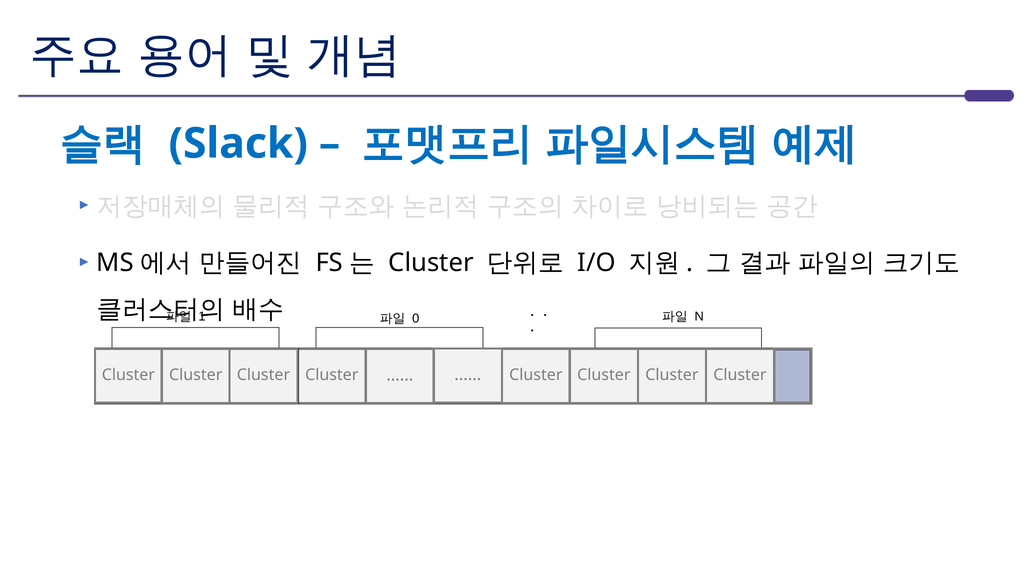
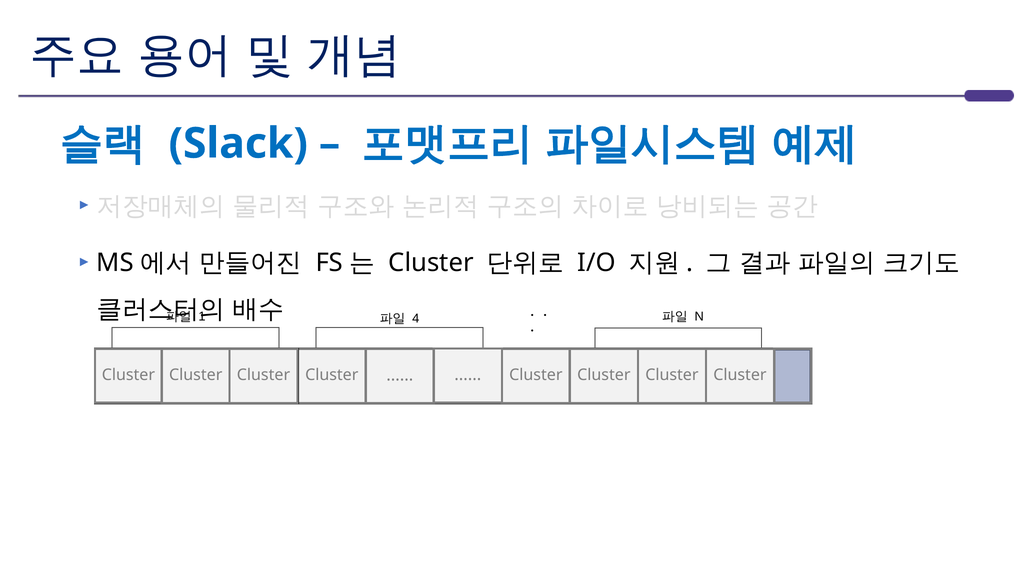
0: 0 -> 4 (416, 318)
